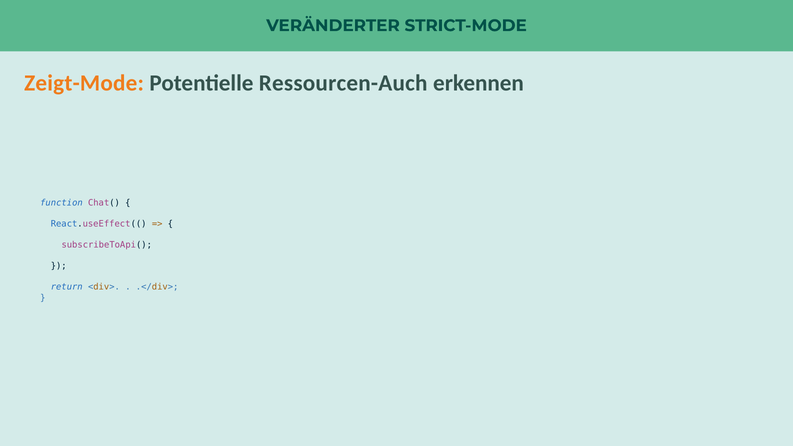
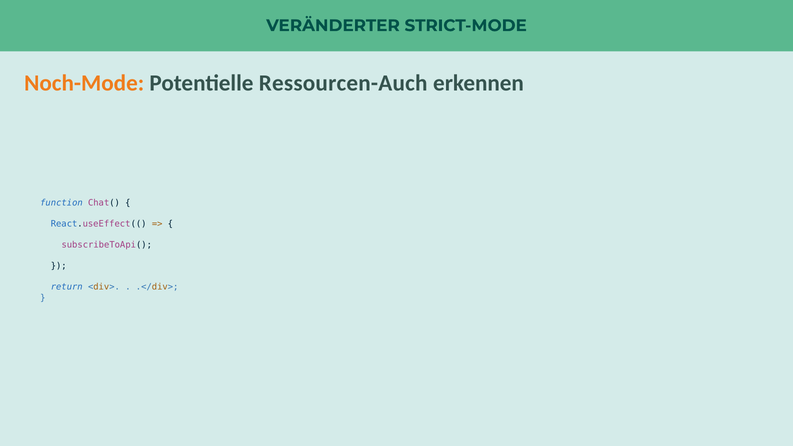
Zeigt-Mode: Zeigt-Mode -> Noch-Mode (84, 83)
